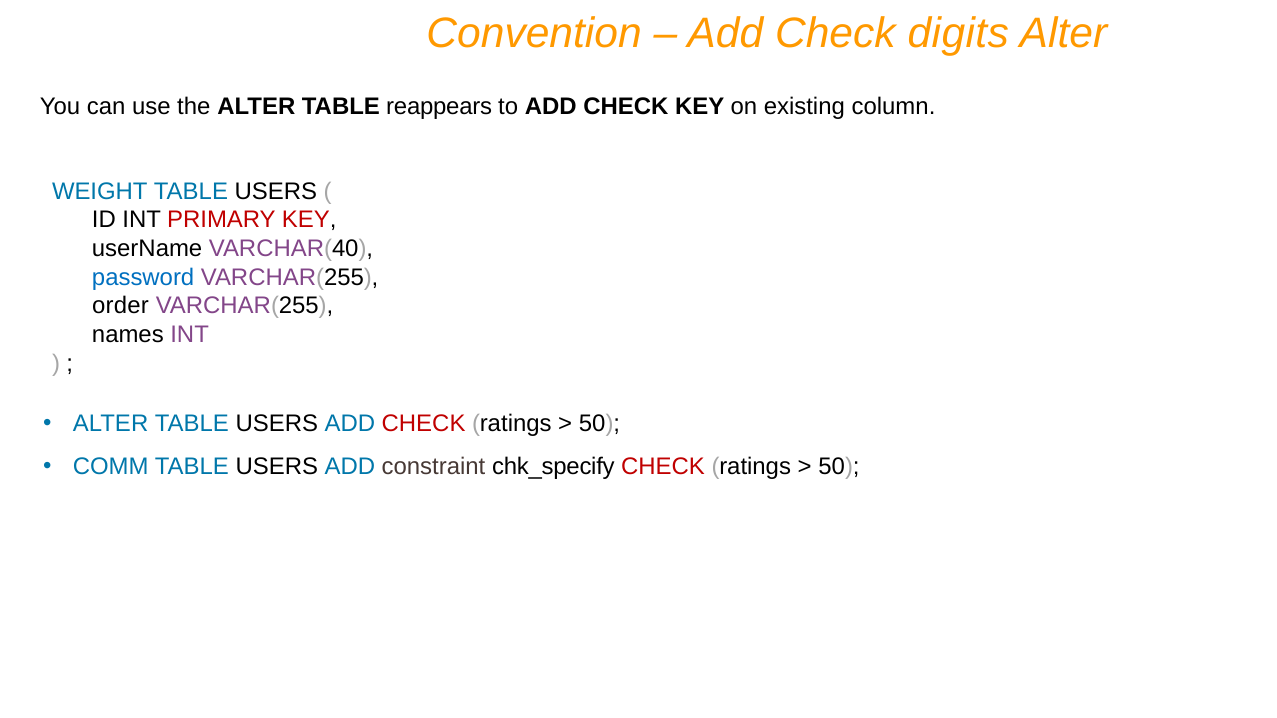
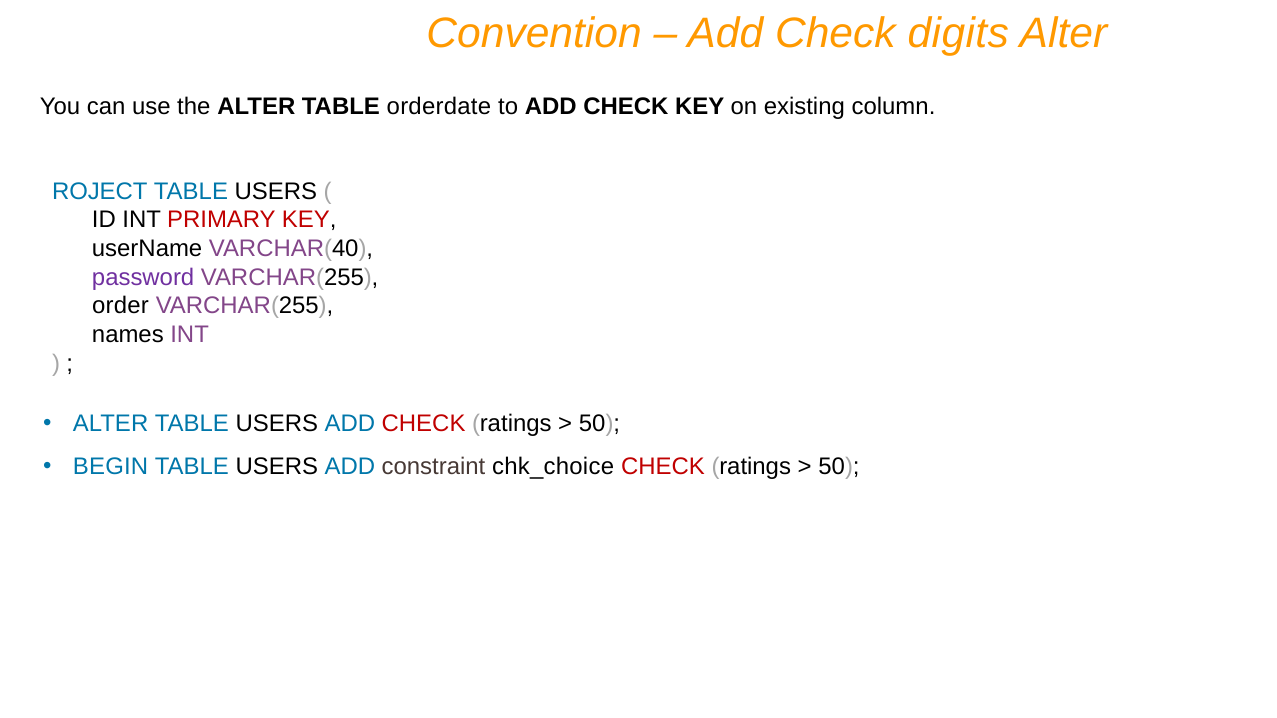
reappears: reappears -> orderdate (439, 106)
WEIGHT: WEIGHT -> ROJECT (100, 191)
password colour: blue -> purple (143, 277)
COMM: COMM -> BEGIN (111, 467)
chk_specify: chk_specify -> chk_choice (553, 467)
